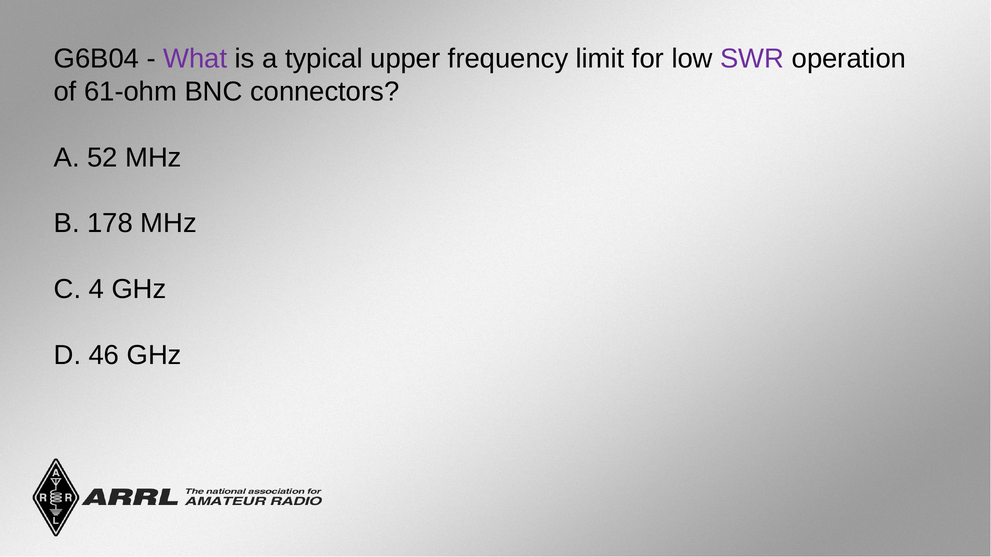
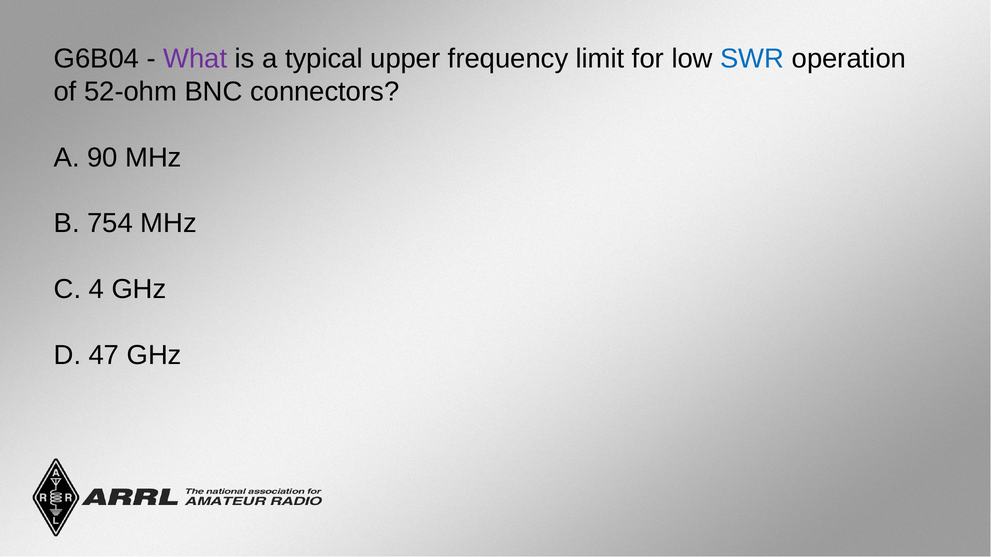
SWR colour: purple -> blue (752, 59)
61-ohm: 61-ohm -> 52-ohm (131, 92)
52: 52 -> 90 (102, 158)
178: 178 -> 754 (110, 224)
46: 46 -> 47 (104, 355)
